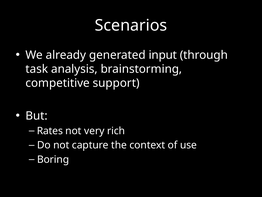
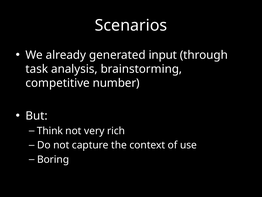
support: support -> number (116, 83)
Rates: Rates -> Think (50, 131)
